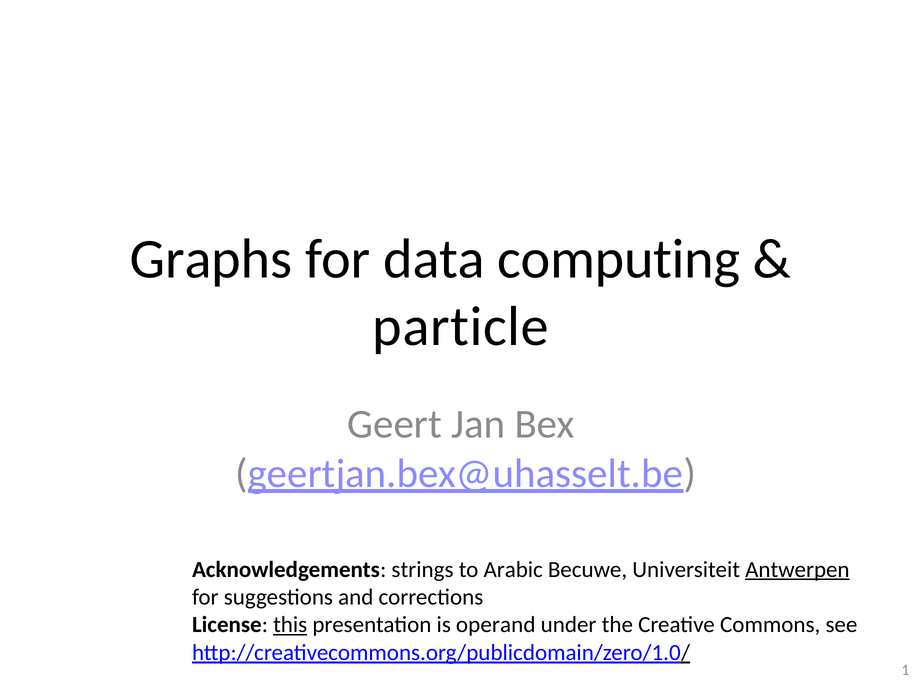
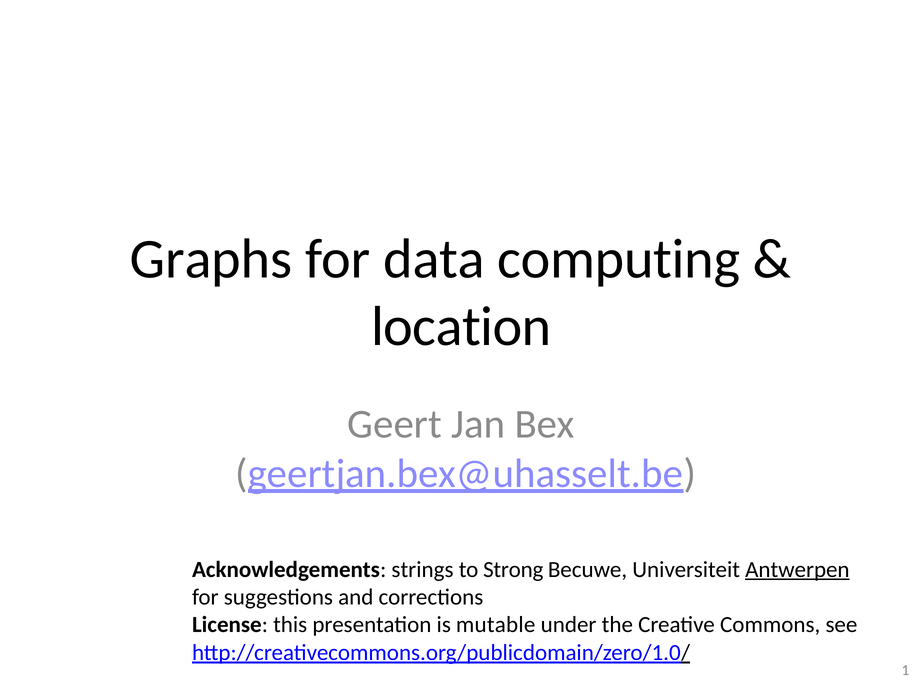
particle: particle -> location (461, 327)
Arabic: Arabic -> Strong (513, 569)
this underline: present -> none (290, 624)
operand: operand -> mutable (496, 624)
